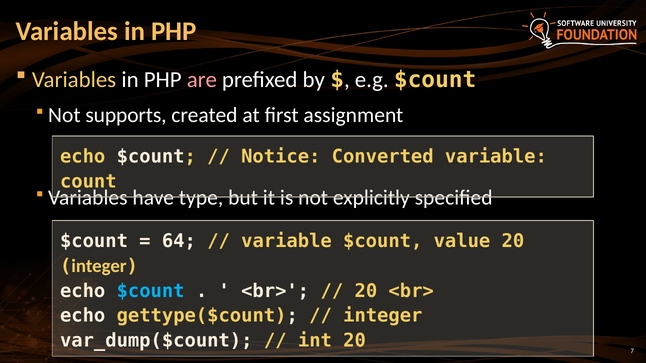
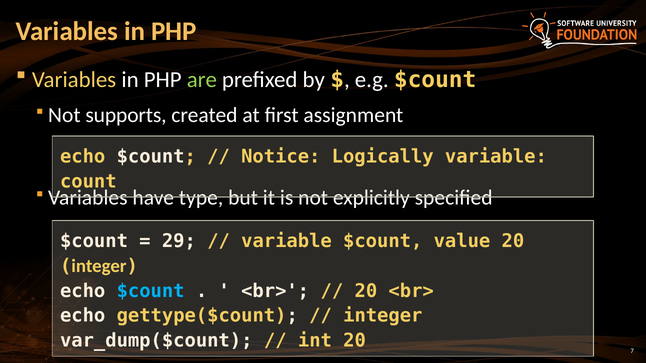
are colour: pink -> light green (202, 80)
Converted: Converted -> Logically (383, 157)
64: 64 -> 29 (179, 241)
